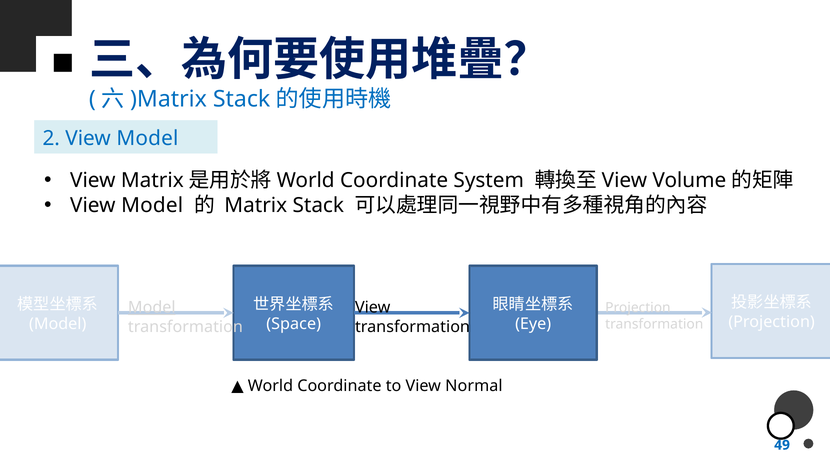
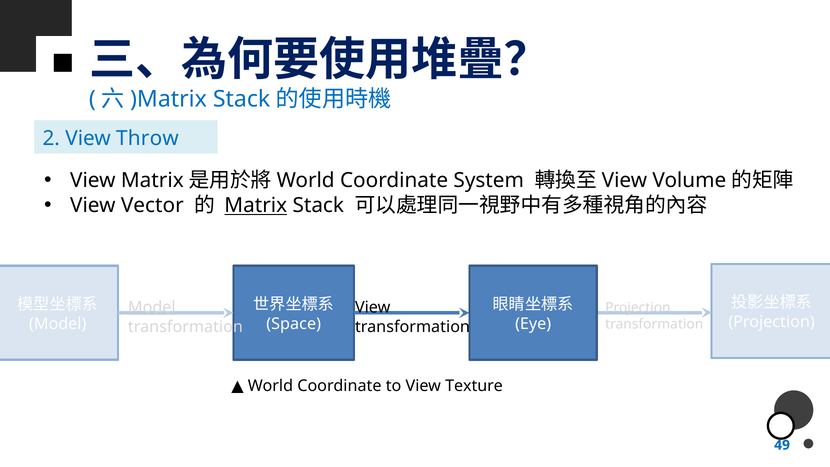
2 View Model: Model -> Throw (147, 138)
Model: Model -> Vector (152, 205)
Matrix underline: none -> present (256, 205)
Normal: Normal -> Texture (474, 386)
